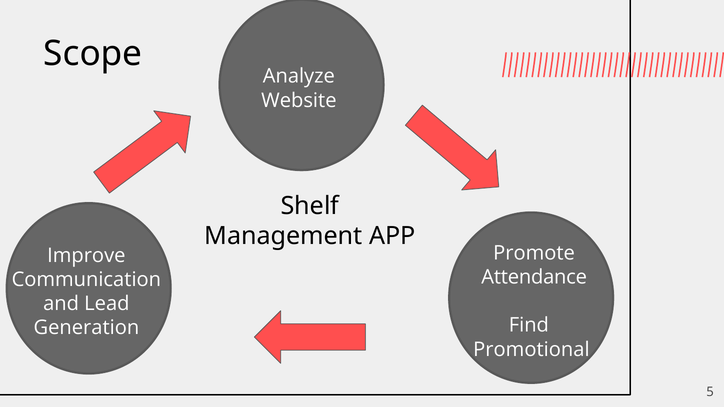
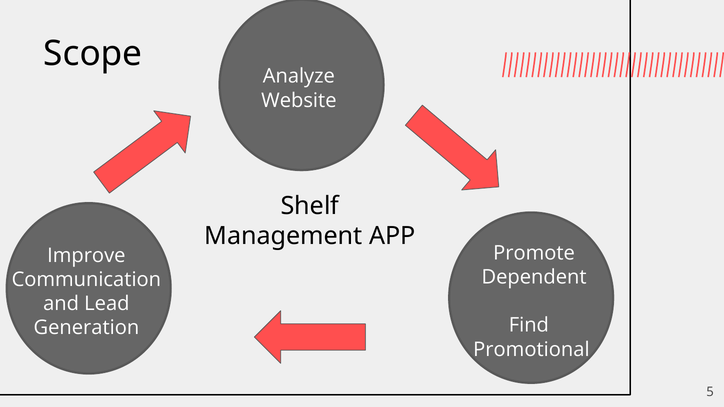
Attendance: Attendance -> Dependent (534, 277)
